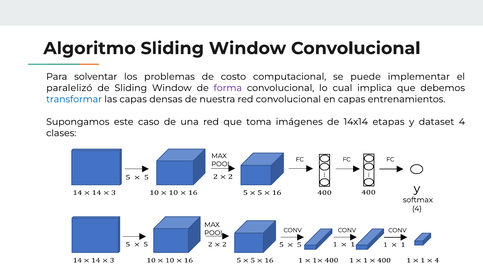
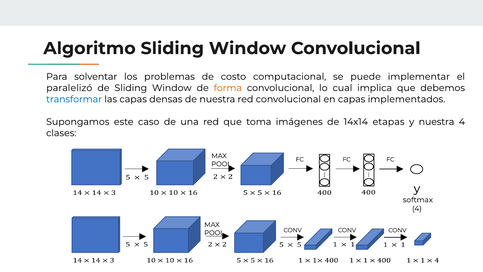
forma colour: purple -> orange (228, 88)
entrenamientos: entrenamientos -> implementados (406, 99)
y dataset: dataset -> nuestra (437, 122)
